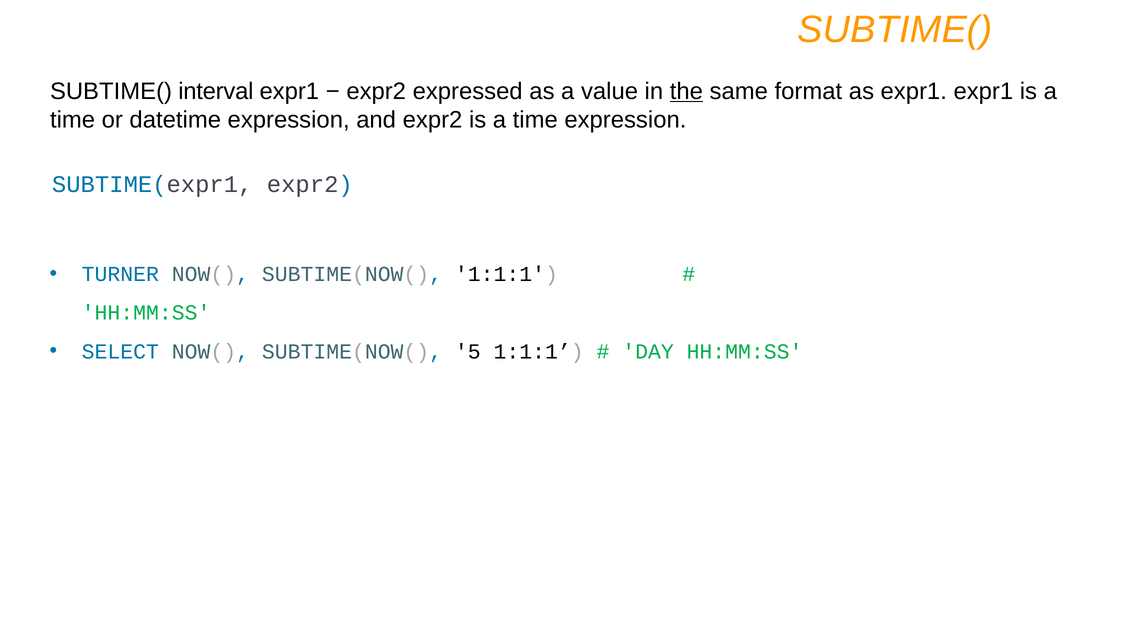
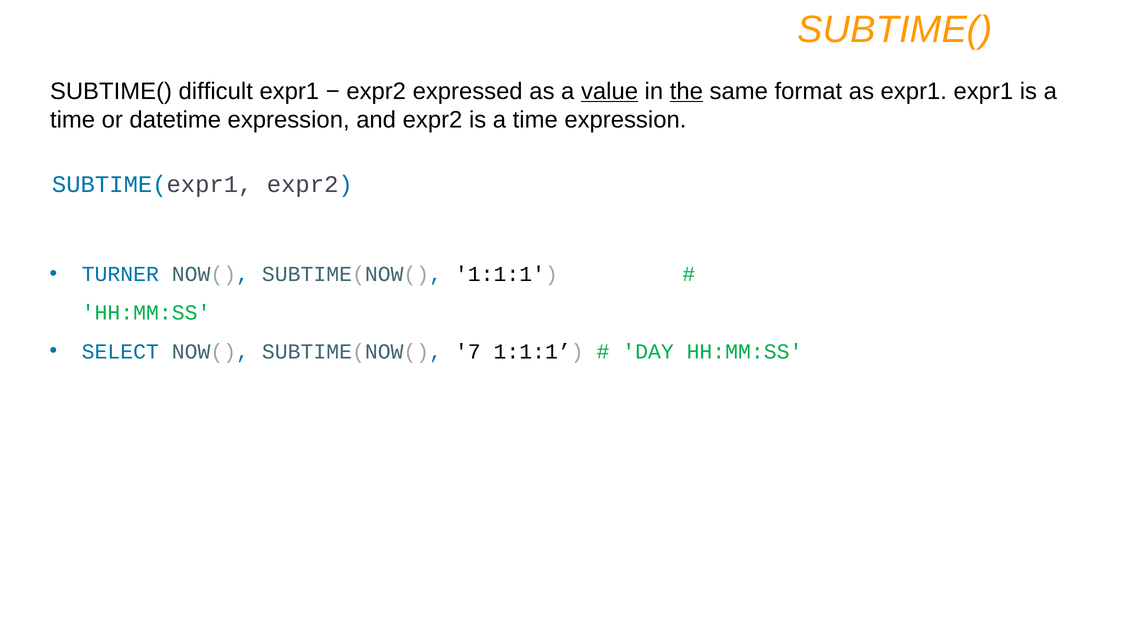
interval: interval -> difficult (216, 91)
value underline: none -> present (610, 91)
5: 5 -> 7 (468, 352)
